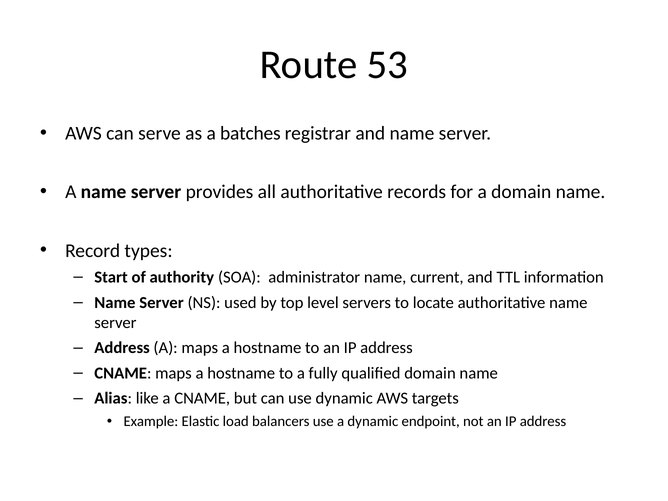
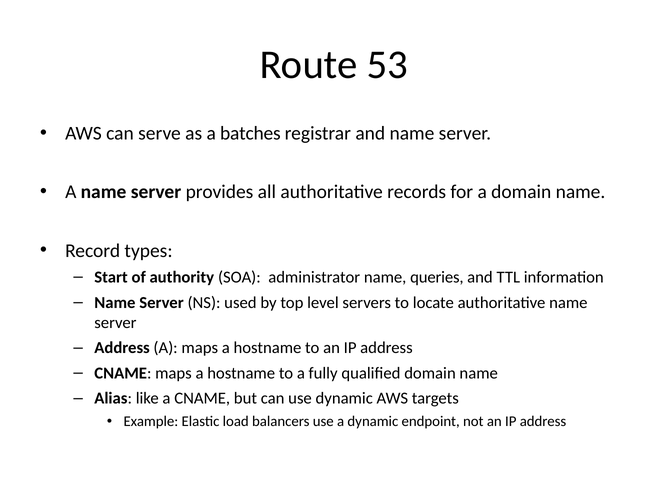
current: current -> queries (437, 277)
